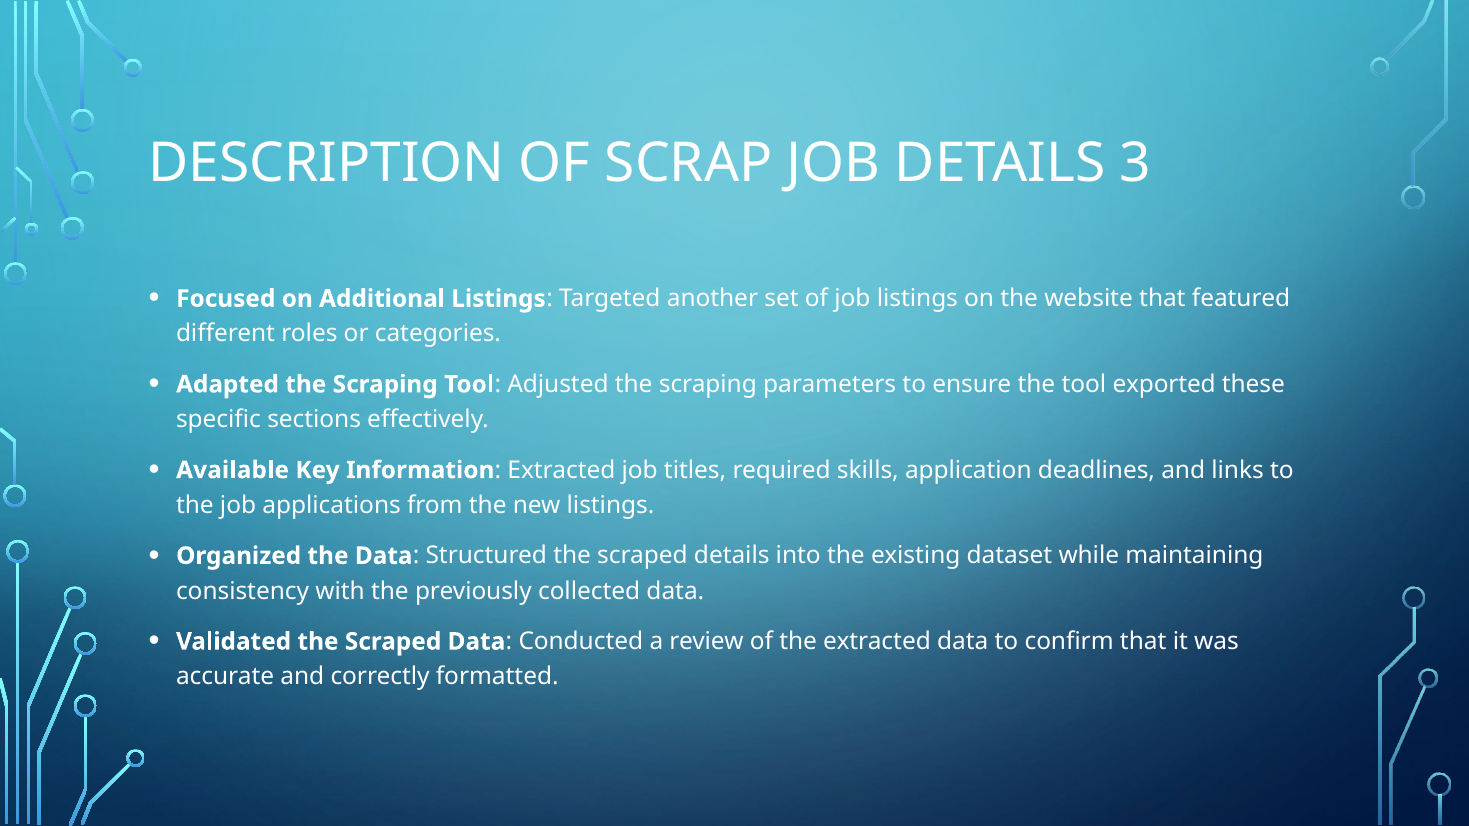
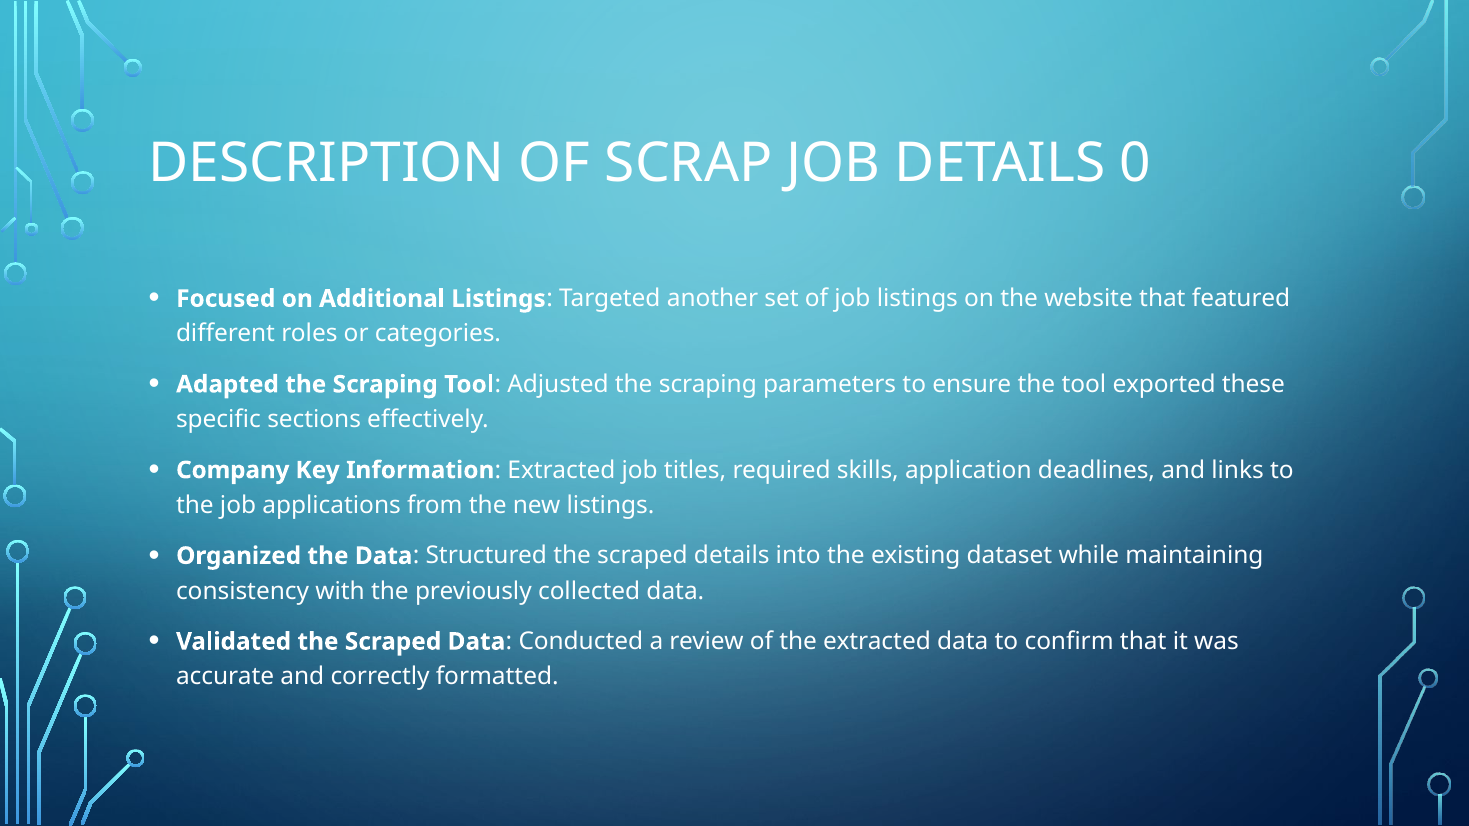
3: 3 -> 0 (1135, 163)
Available: Available -> Company (233, 470)
